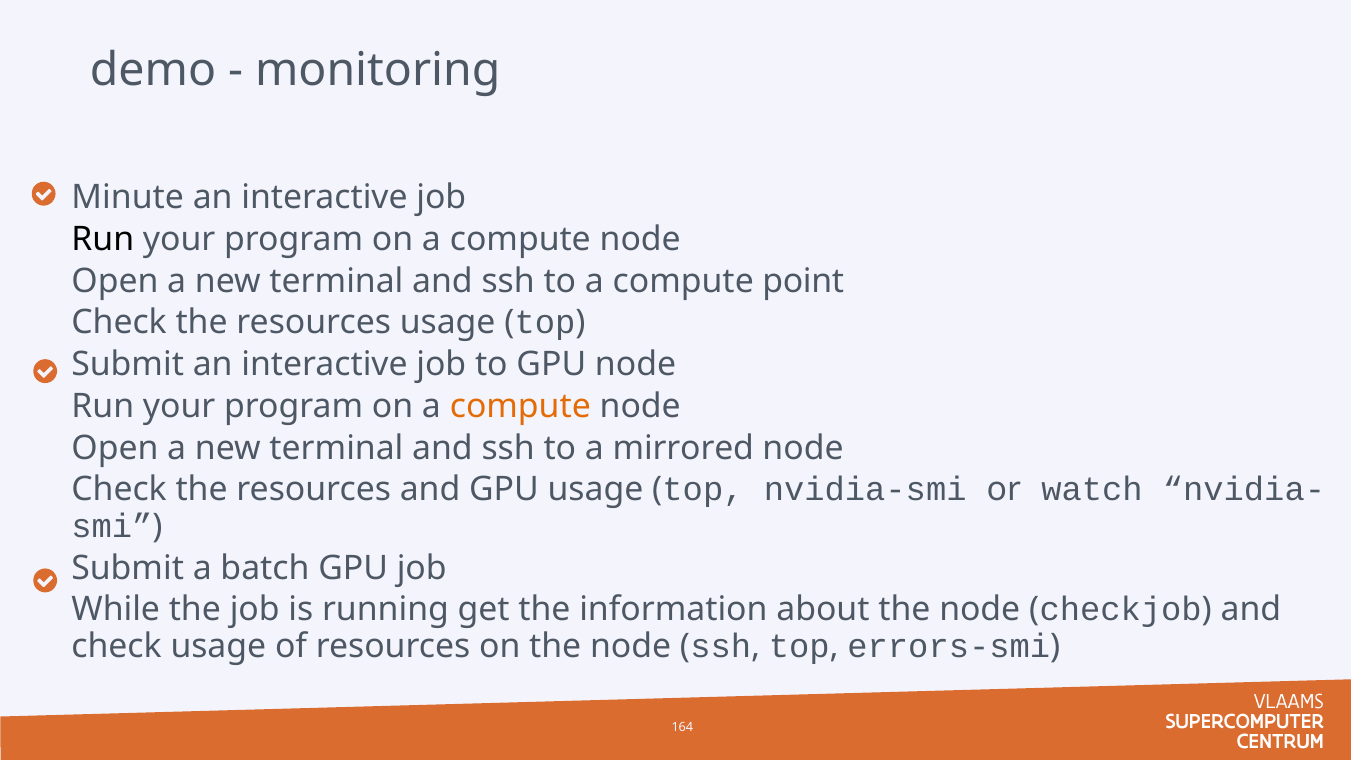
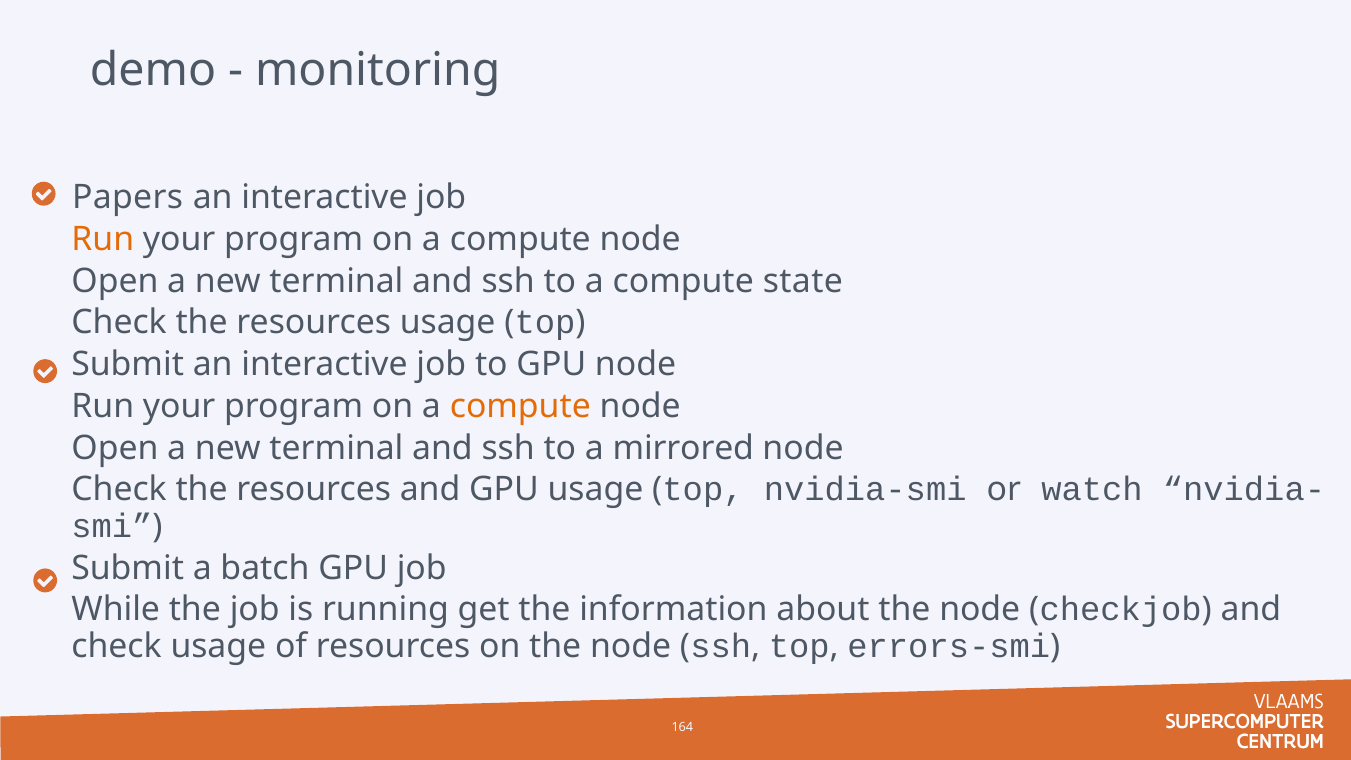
Minute: Minute -> Papers (128, 198)
Run colour: black -> orange (103, 239)
point: point -> state (803, 281)
